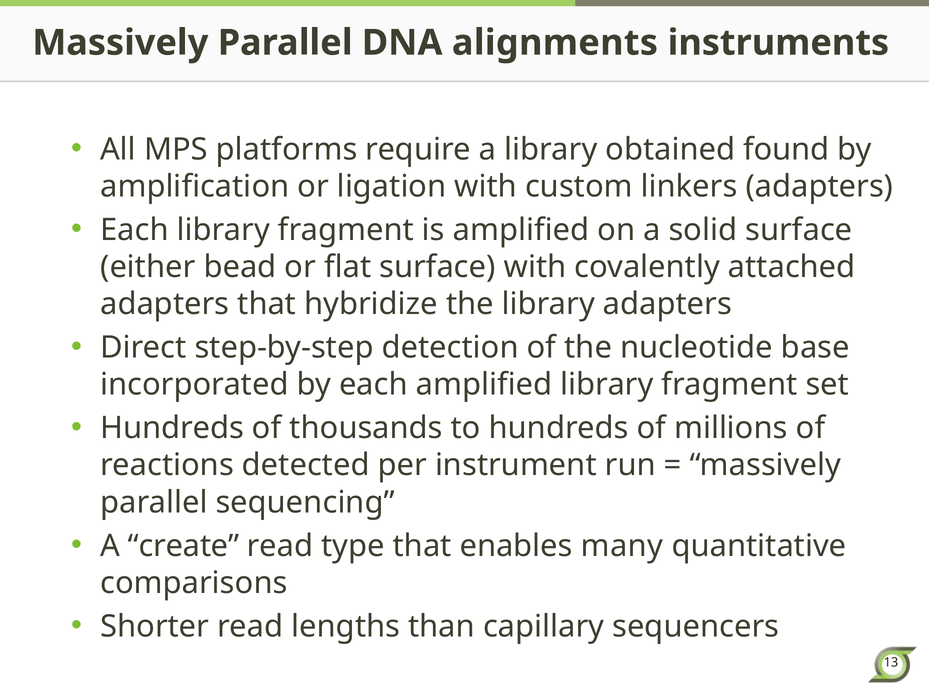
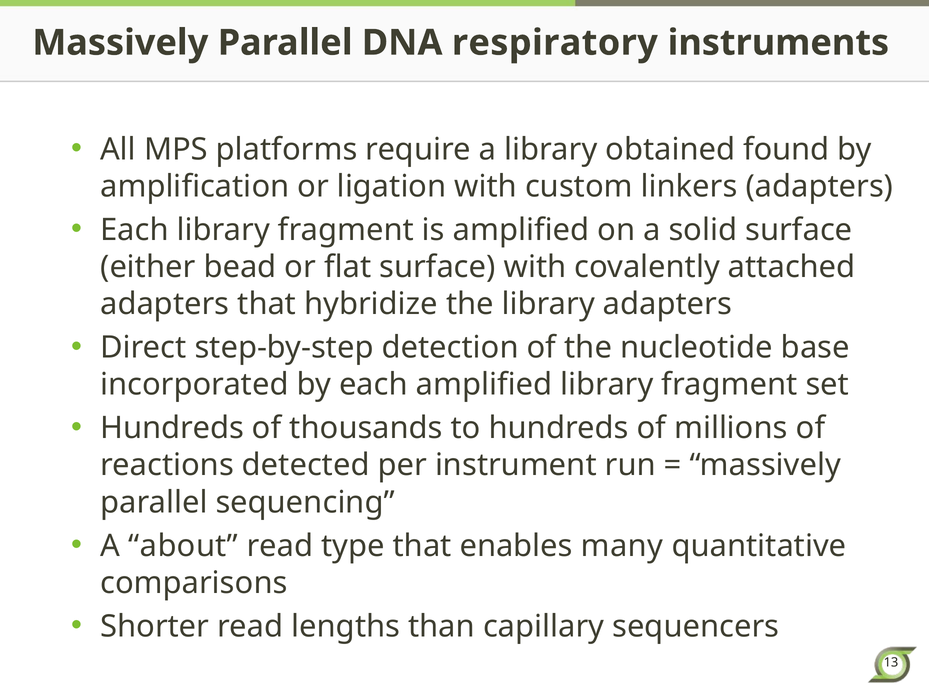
alignments: alignments -> respiratory (555, 43)
create: create -> about (183, 546)
